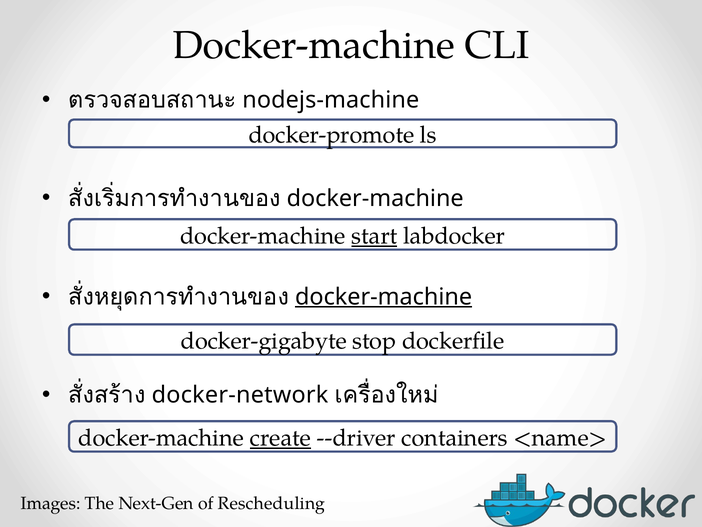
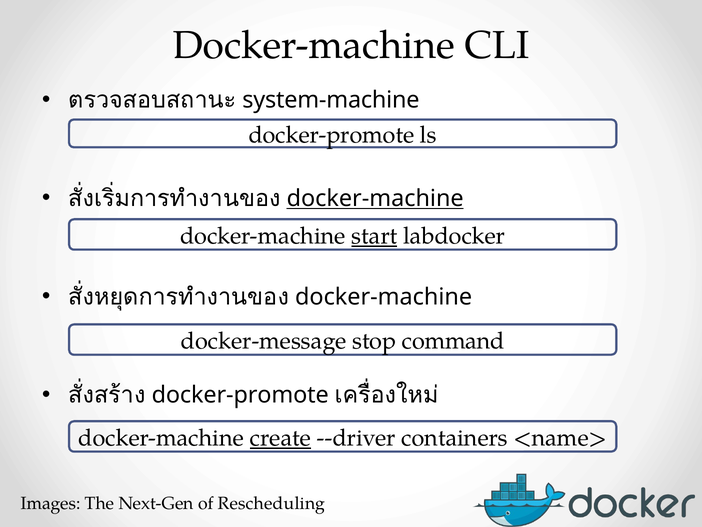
nodejs-machine: nodejs-machine -> system-machine (331, 100)
docker-machine underline: none -> present (375, 198)
docker-machine underline: present -> none (384, 297)
docker-gigabyte: docker-gigabyte -> docker-message (264, 341)
dockerfile: dockerfile -> command (453, 341)
docker-network: docker-network -> docker-promote (240, 395)
